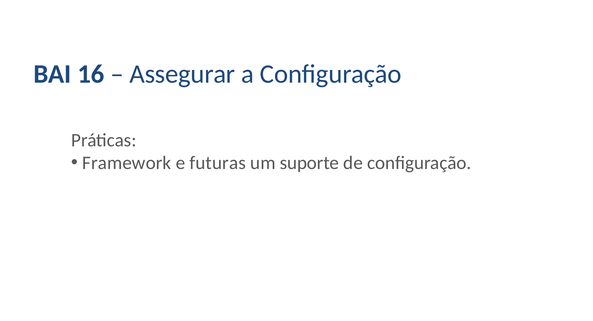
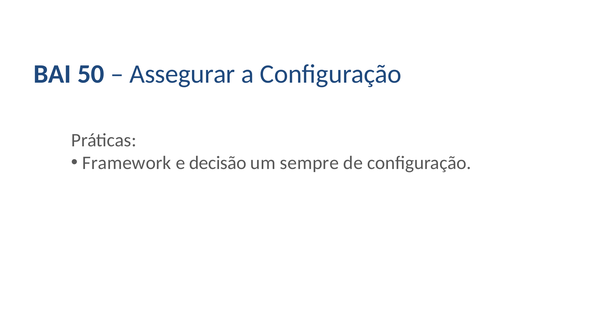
16: 16 -> 50 (91, 74)
futuras: futuras -> decisão (218, 163)
suporte: suporte -> sempre (309, 163)
